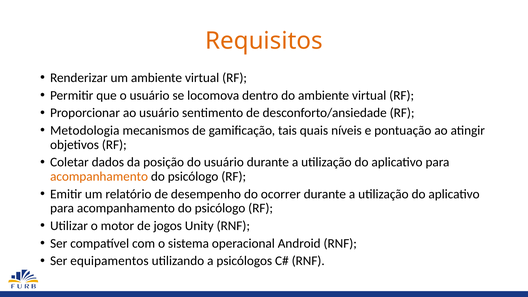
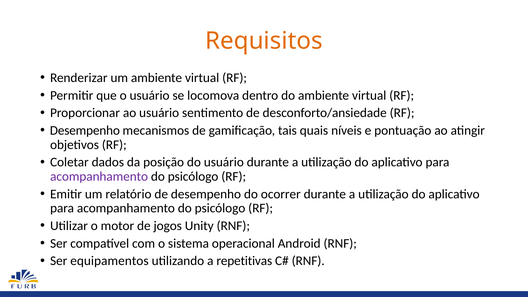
Metodologia: Metodologia -> Desempenho (85, 130)
acompanhamento colour: orange -> purple (99, 176)
psicólogos: psicólogos -> repetitivas (244, 261)
